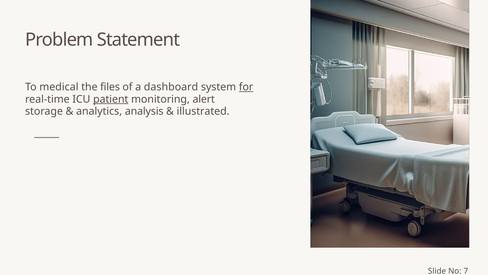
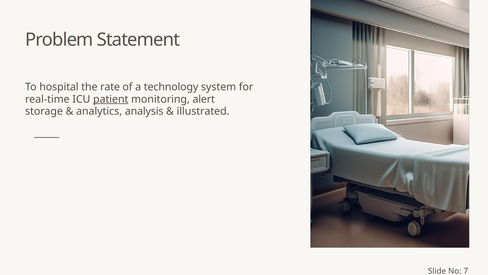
medical: medical -> hospital (59, 87)
files: files -> rate (110, 87)
dashboard: dashboard -> technology (171, 87)
for underline: present -> none (246, 87)
